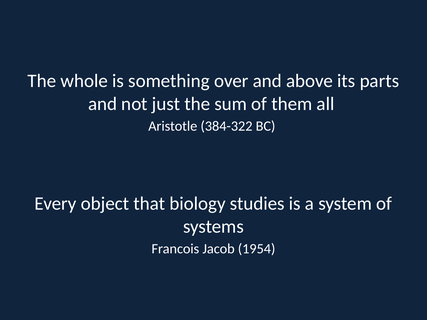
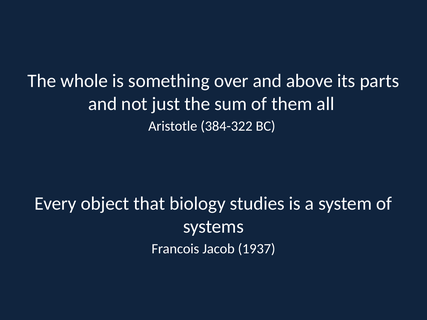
1954: 1954 -> 1937 (257, 249)
